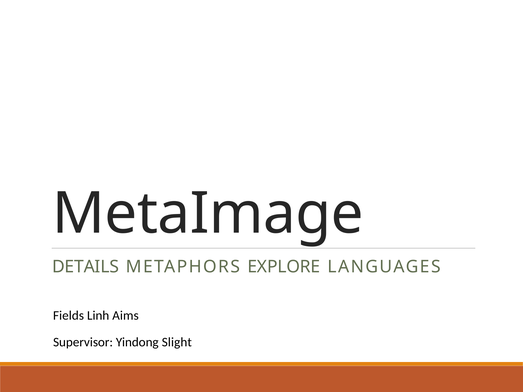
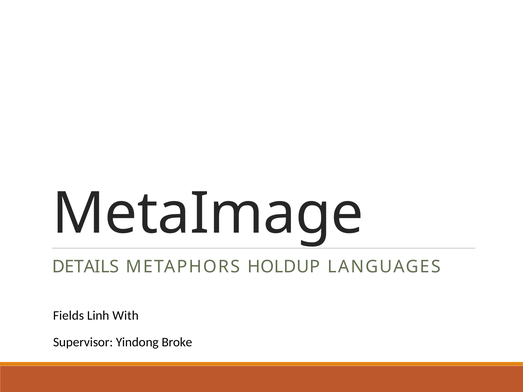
EXPLORE: EXPLORE -> HOLDUP (284, 267)
Aims: Aims -> With (126, 316)
Slight: Slight -> Broke (177, 342)
